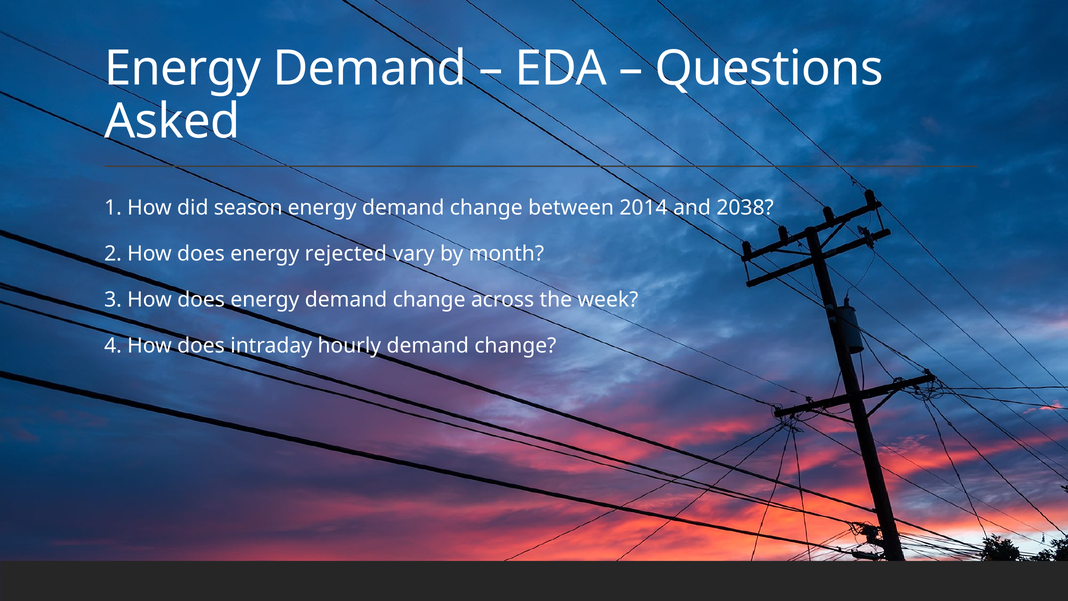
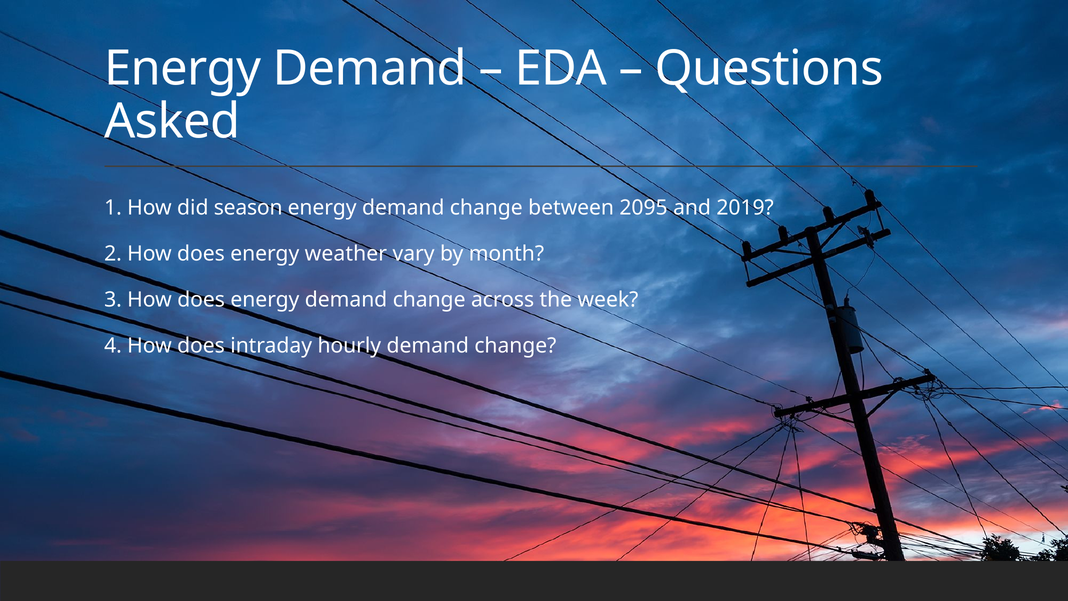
2014: 2014 -> 2095 (644, 208)
2038: 2038 -> 2019 (745, 208)
rejected: rejected -> weather (346, 254)
